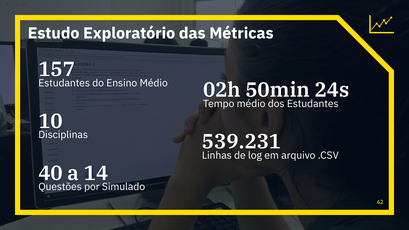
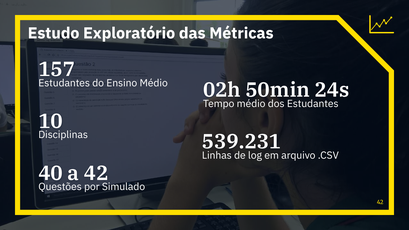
a 14: 14 -> 42 (96, 173)
